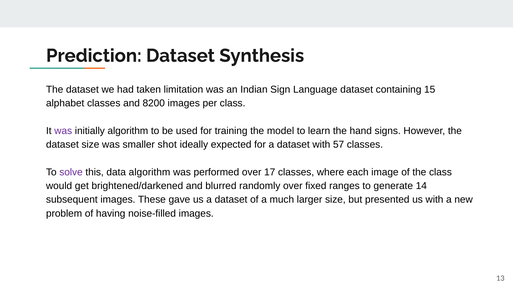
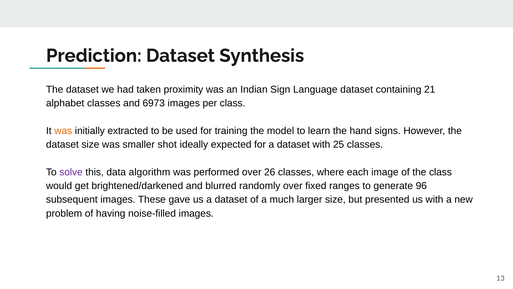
limitation: limitation -> proximity (183, 89)
15: 15 -> 21 (430, 89)
8200: 8200 -> 6973 (154, 103)
was colour: purple -> orange (63, 131)
initially algorithm: algorithm -> extracted (128, 131)
57: 57 -> 25 (339, 144)
17: 17 -> 26 (270, 172)
14: 14 -> 96 (421, 186)
